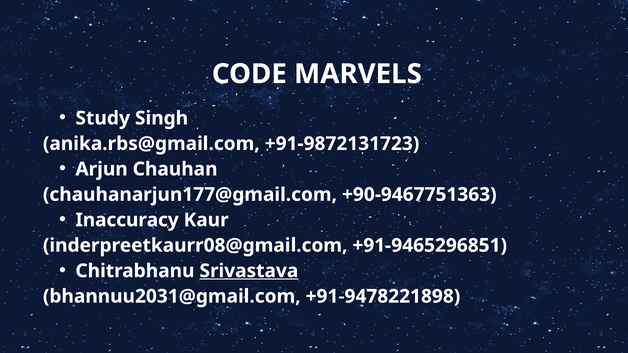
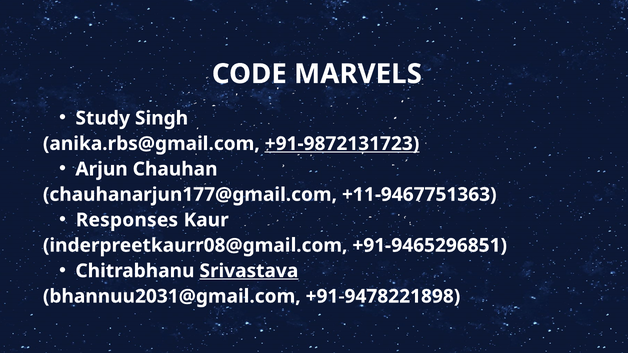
+91-9872131723 underline: none -> present (342, 144)
+90-9467751363: +90-9467751363 -> +11-9467751363 (419, 195)
Inaccuracy: Inaccuracy -> Responses (127, 220)
